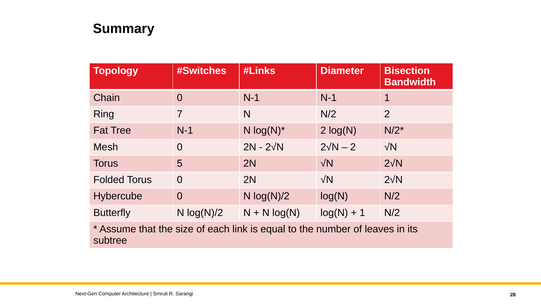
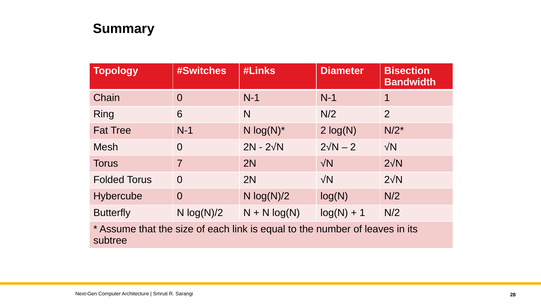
7: 7 -> 6 (180, 114)
5: 5 -> 7 (180, 164)
